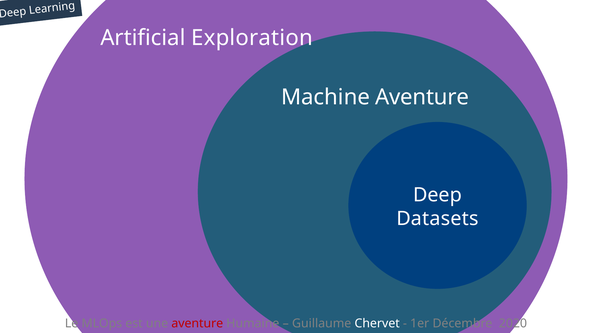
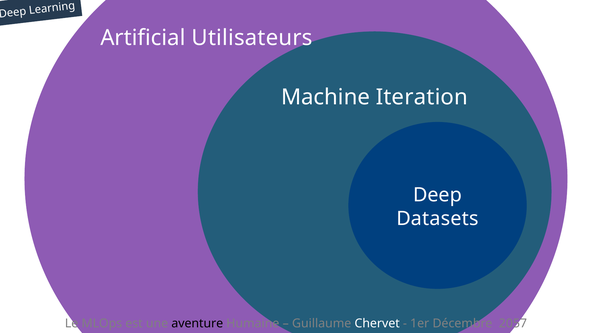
Exploration: Exploration -> Utilisateurs (252, 38)
Machine Aventure: Aventure -> Iteration (422, 97)
aventure colour: red -> black (197, 324)
2020: 2020 -> 2057 (513, 324)
